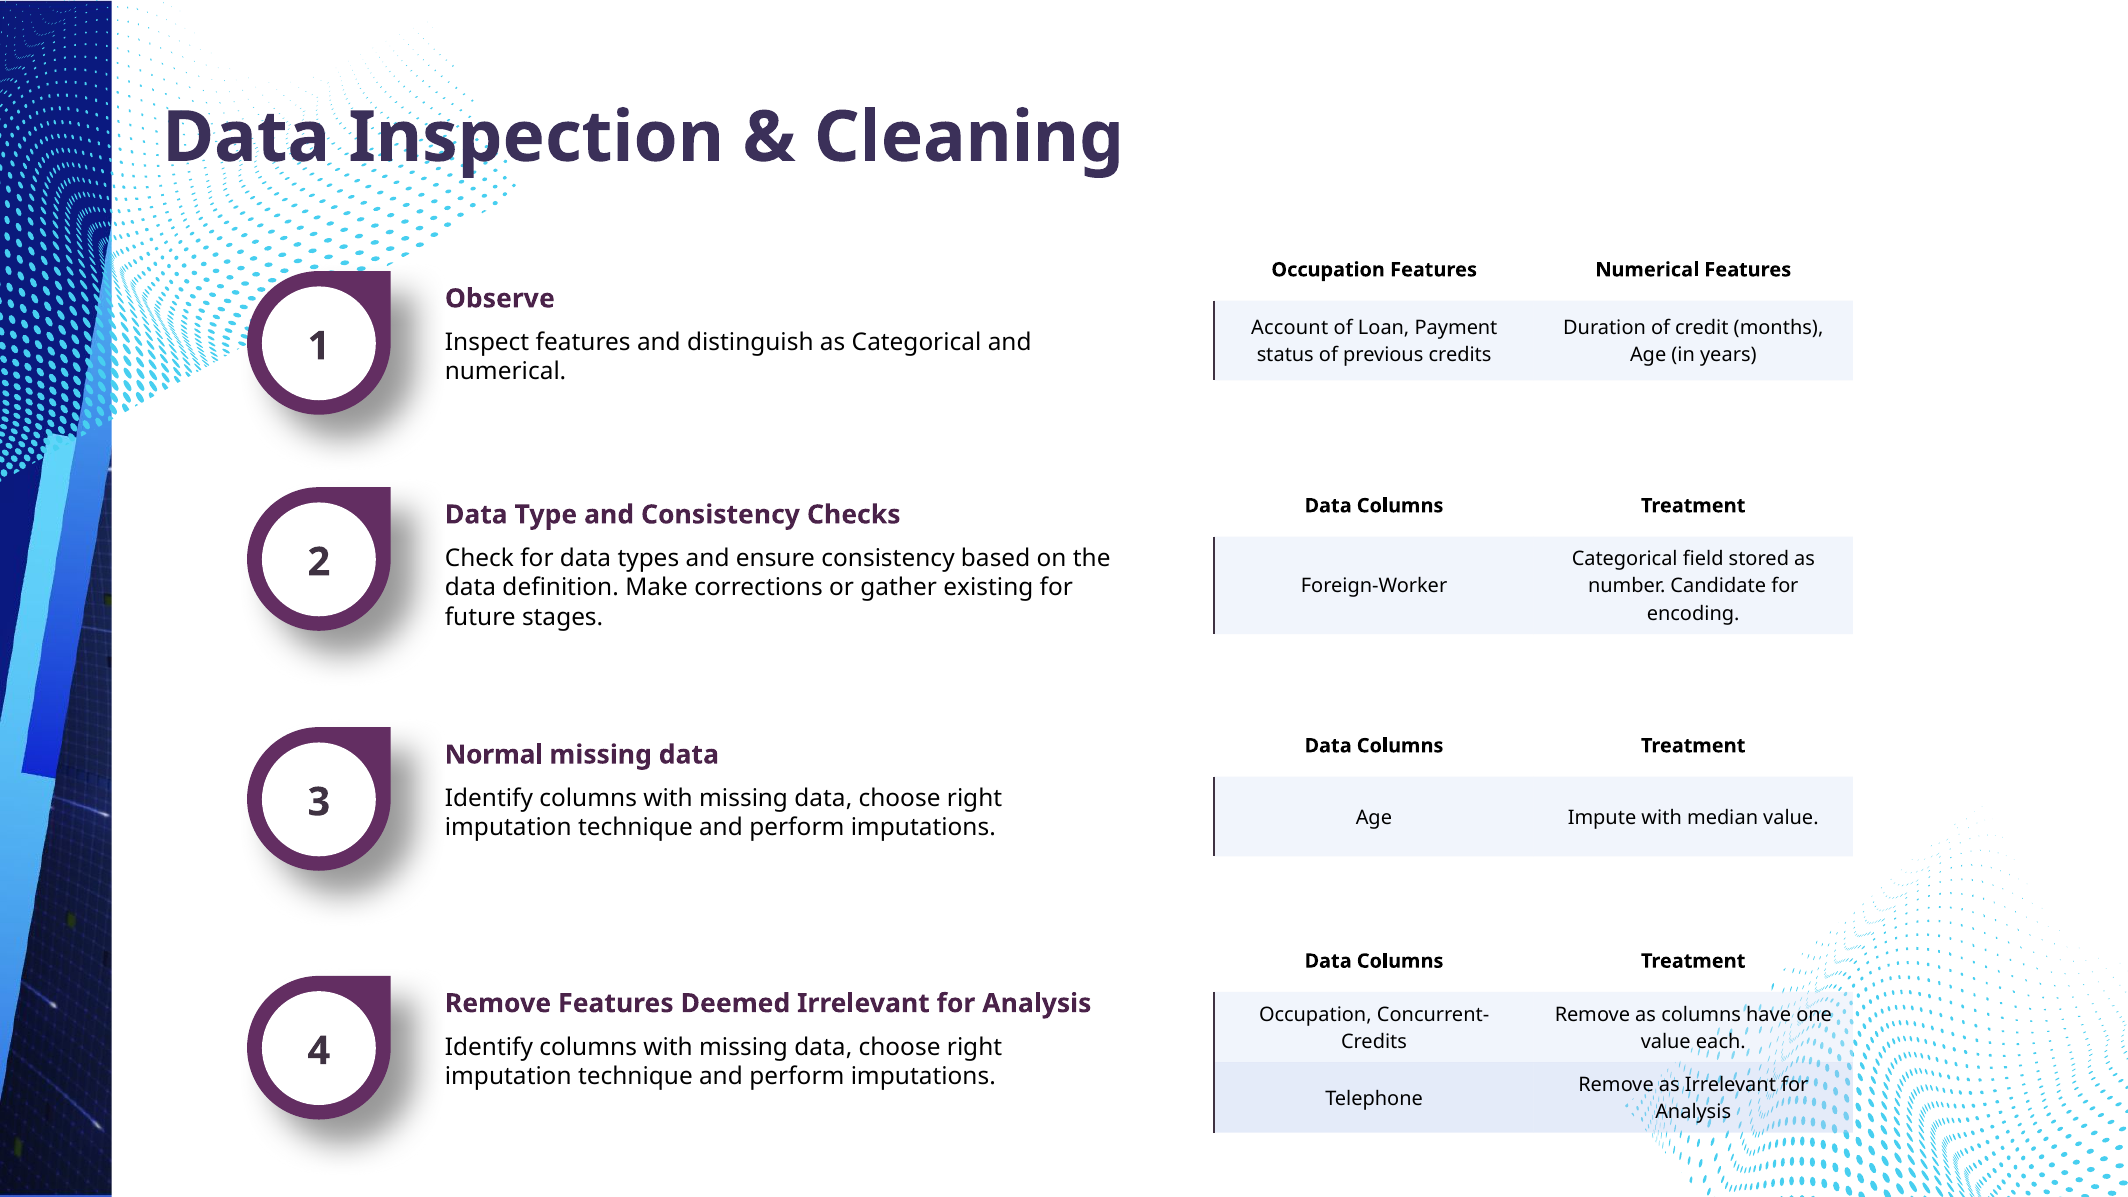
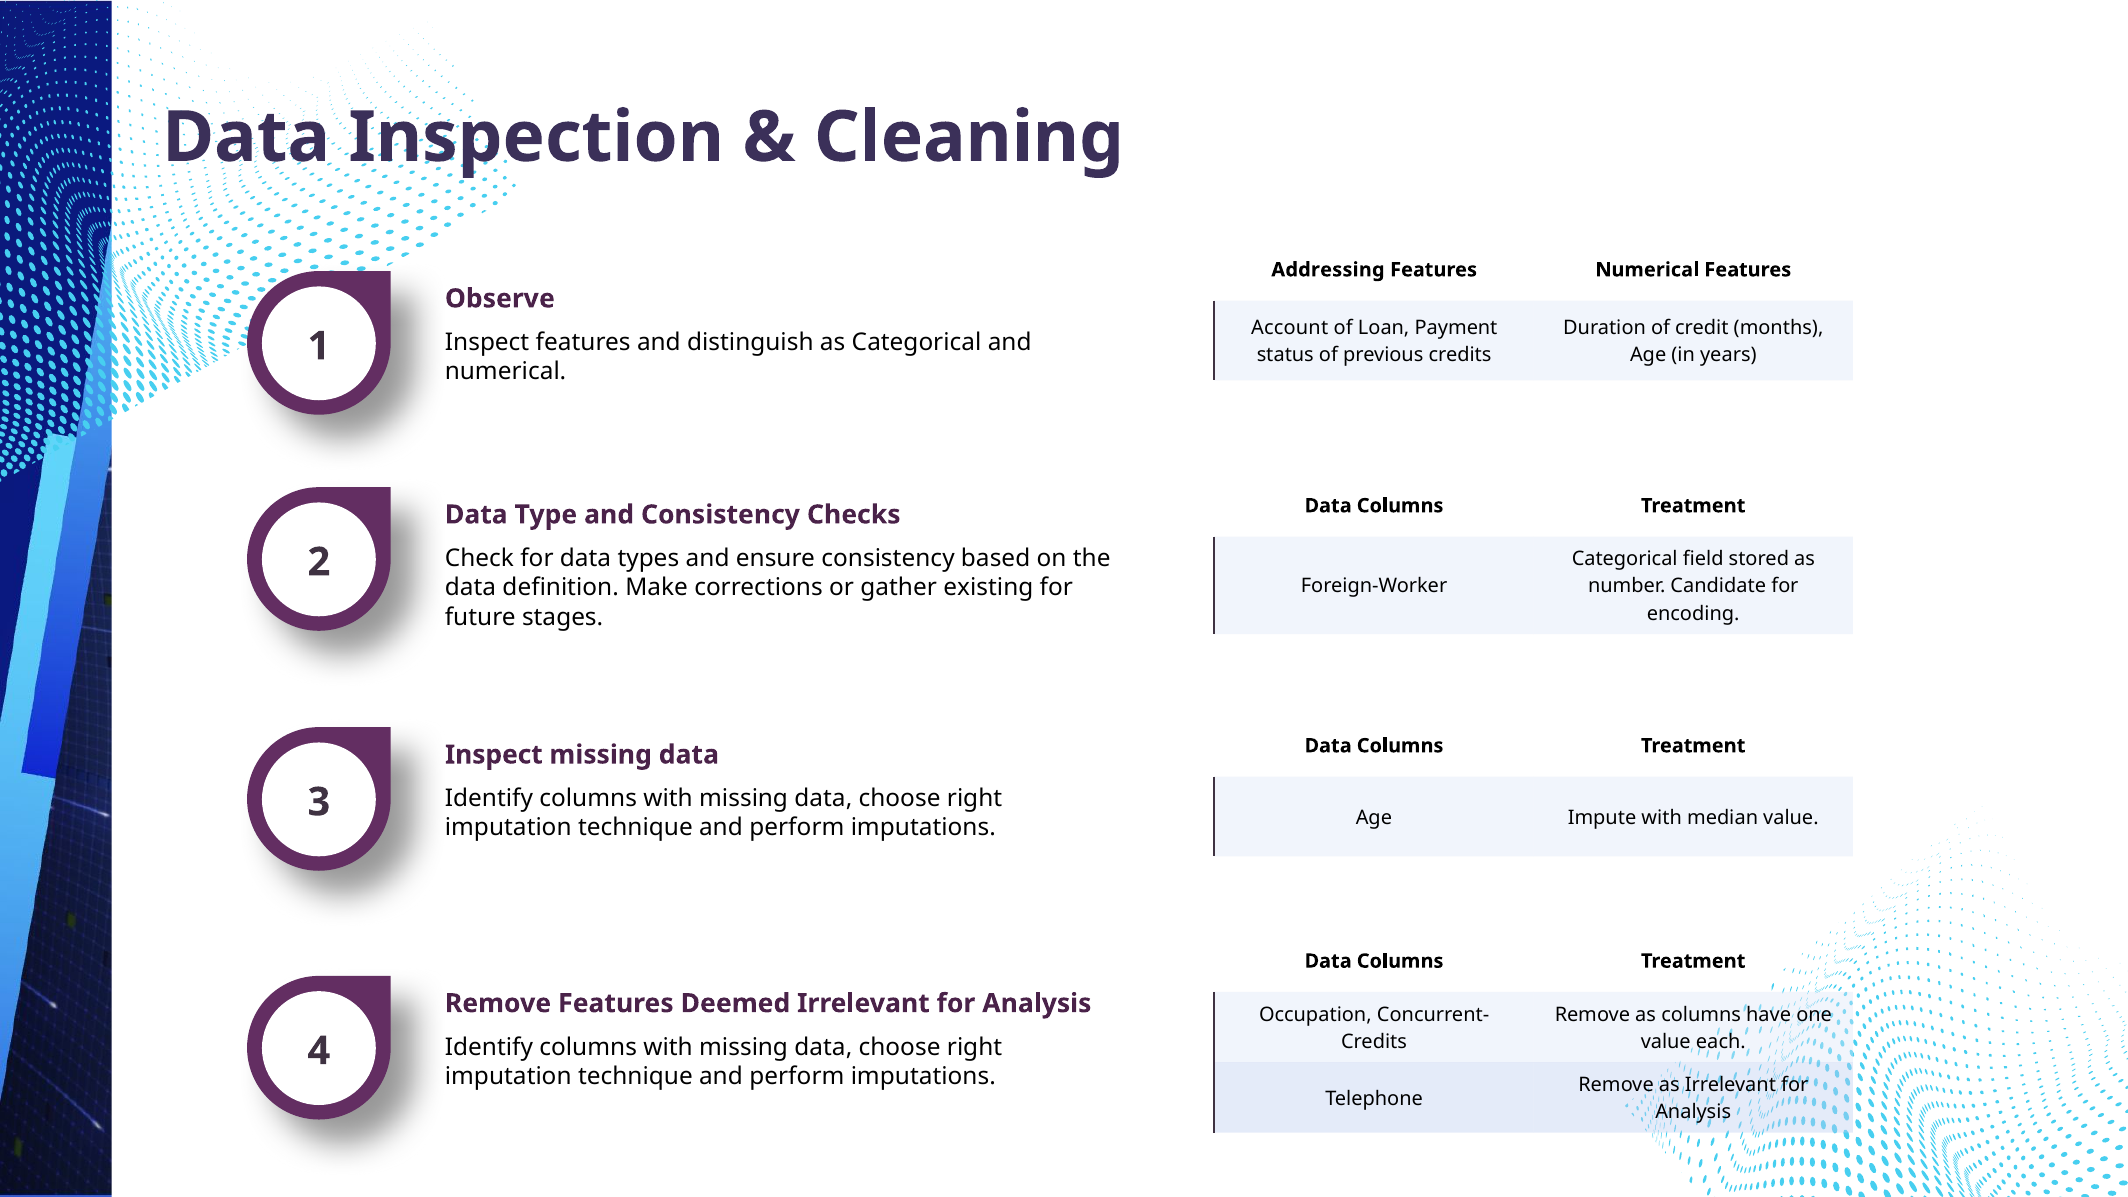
Occupation: Occupation -> Addressing (1328, 270)
Normal: Normal -> Inspect (494, 755)
